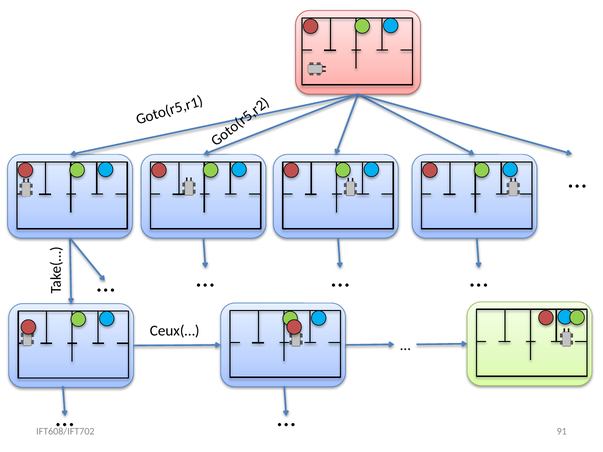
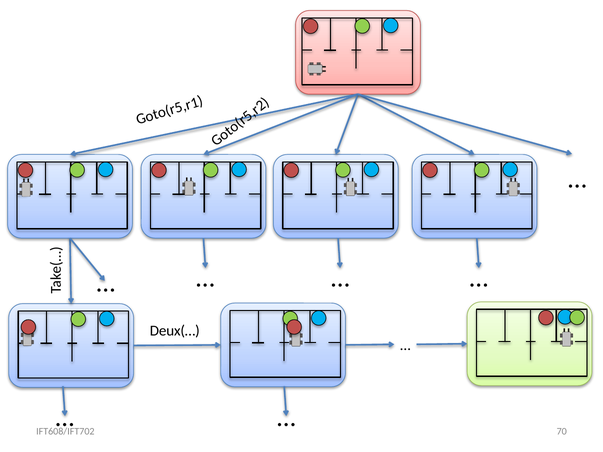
Ceux(…: Ceux(… -> Deux(… (175, 331)
91: 91 -> 70 (562, 432)
